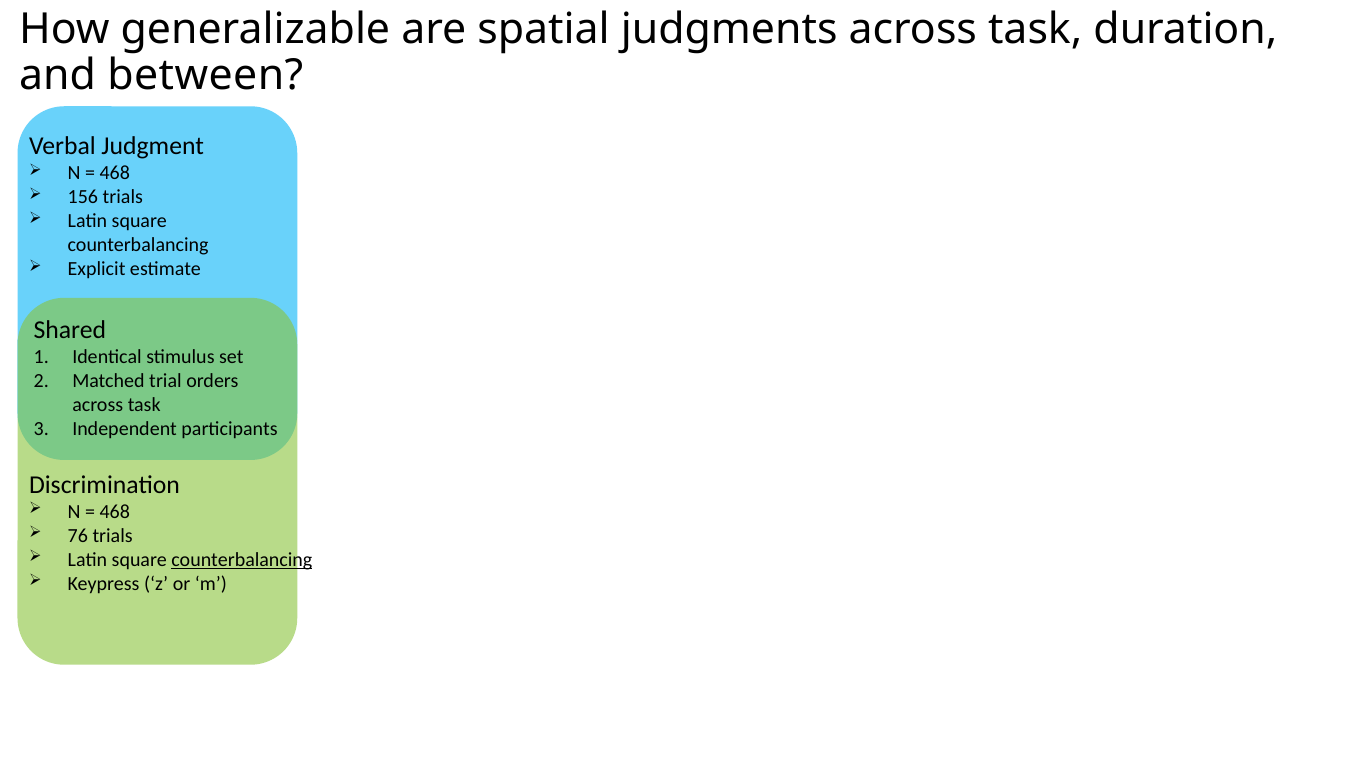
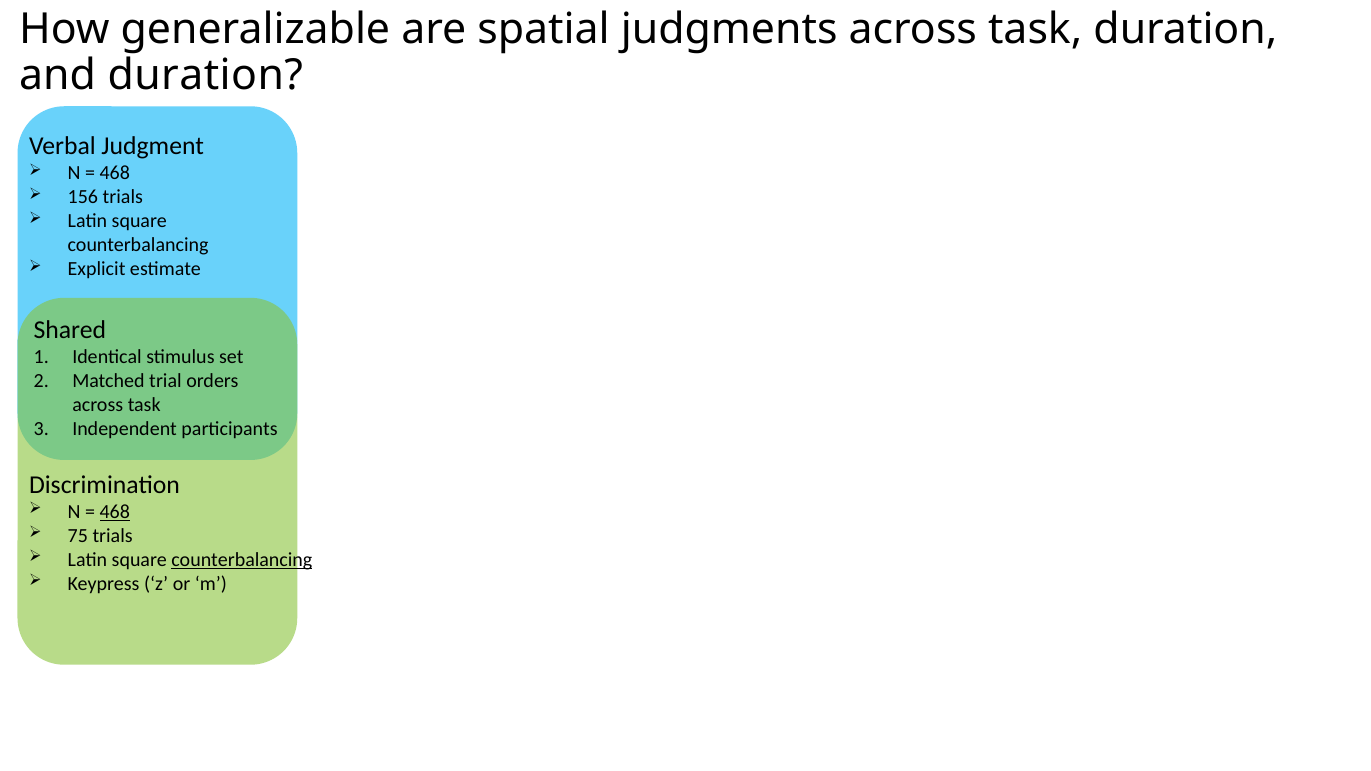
and between: between -> duration (205, 75)
468 underline: none -> present (115, 512)
76: 76 -> 75 (78, 536)
